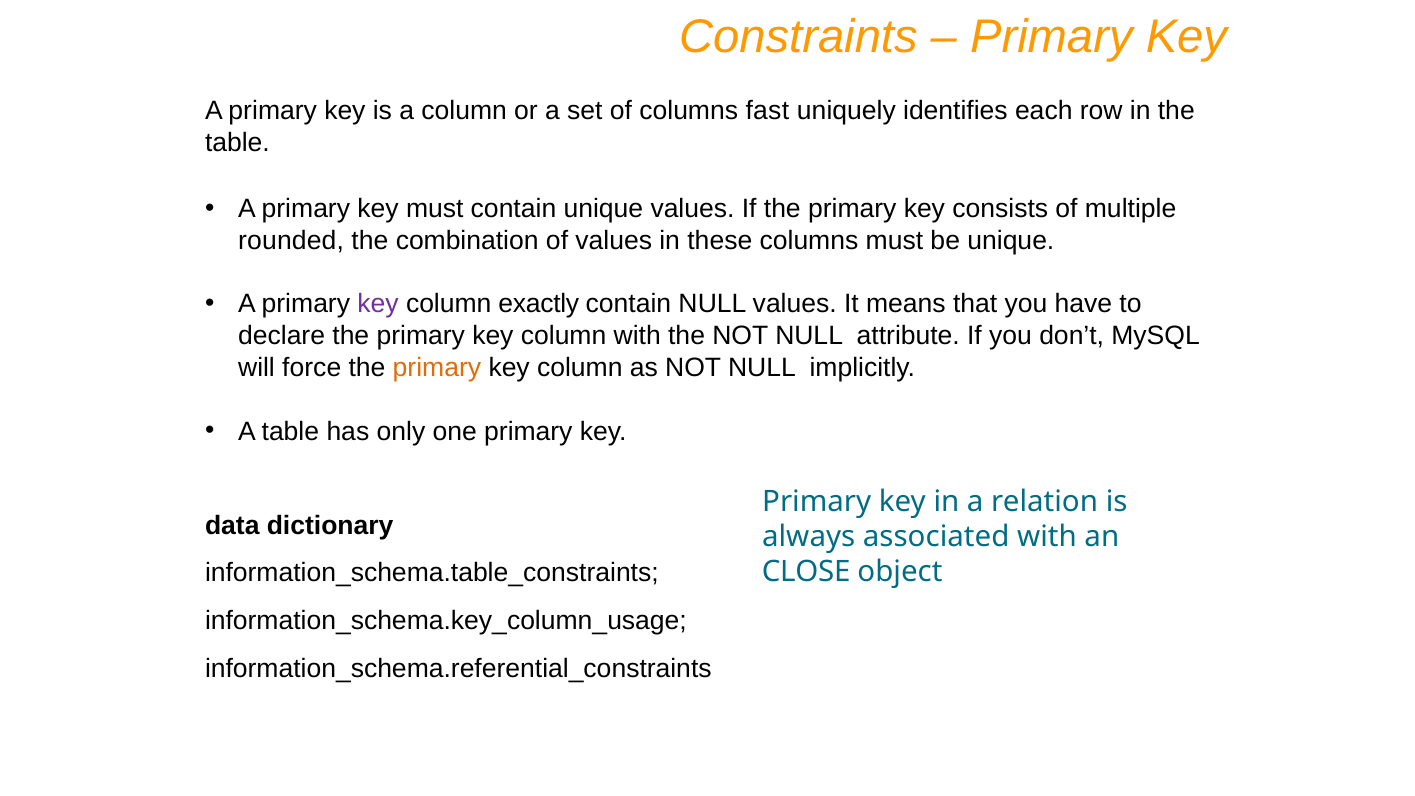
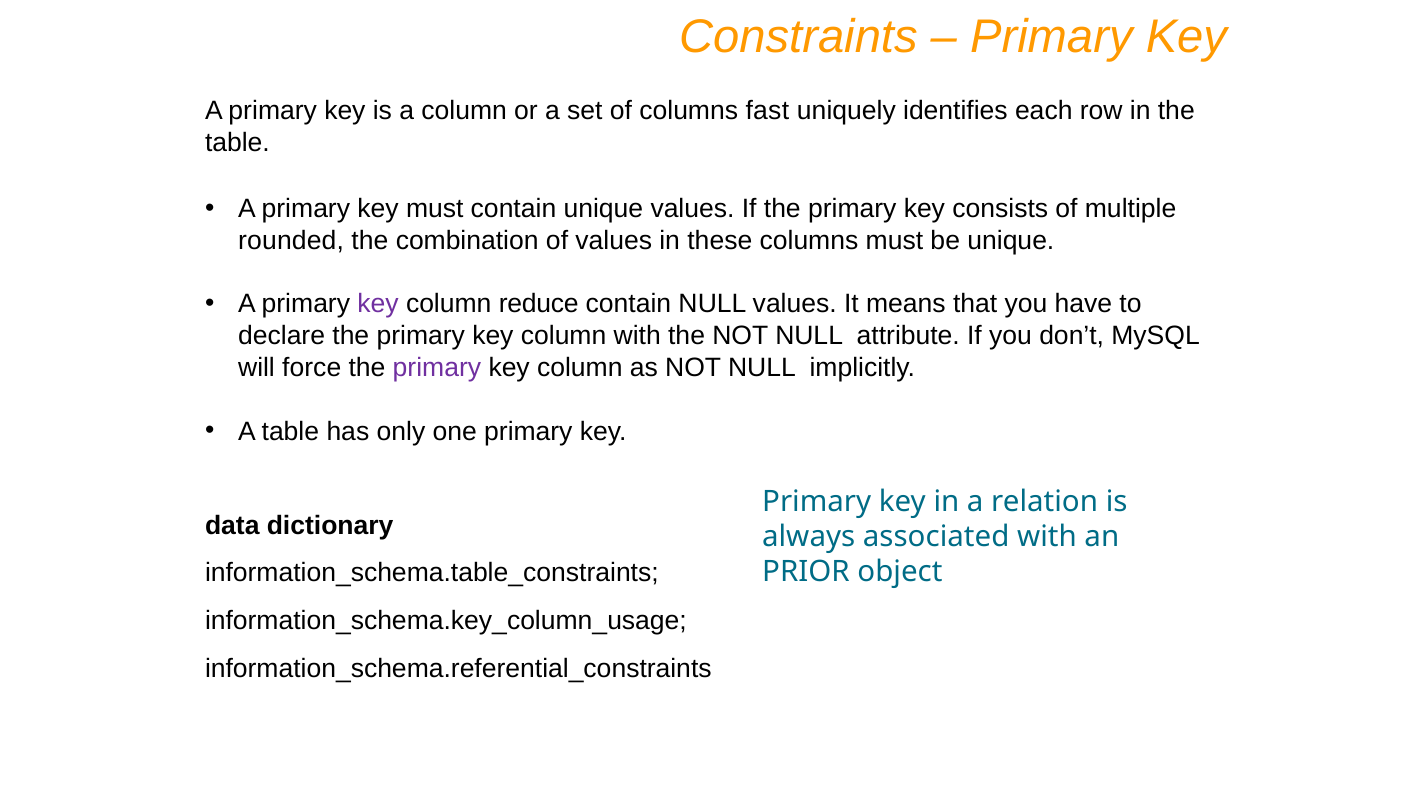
exactly: exactly -> reduce (539, 304)
primary colour: orange -> purple (437, 368)
CLOSE: CLOSE -> PRIOR (806, 572)
